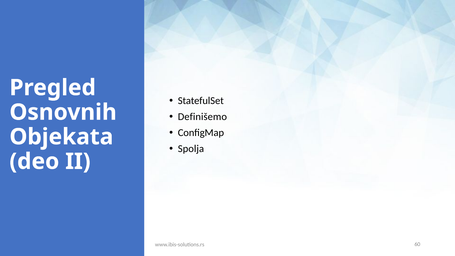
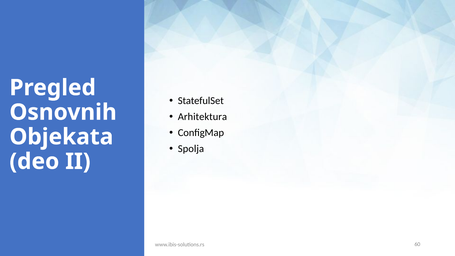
Definišemo: Definišemo -> Arhitektura (202, 117)
